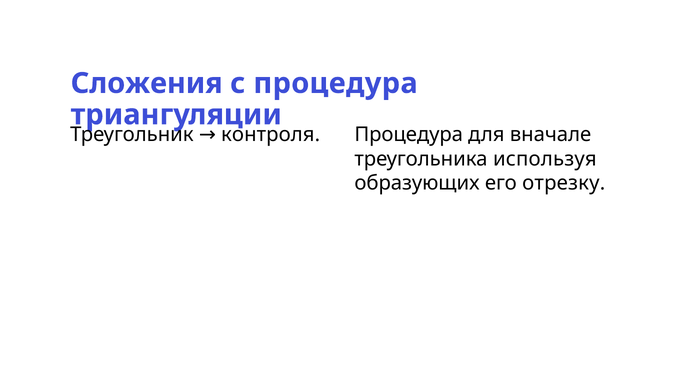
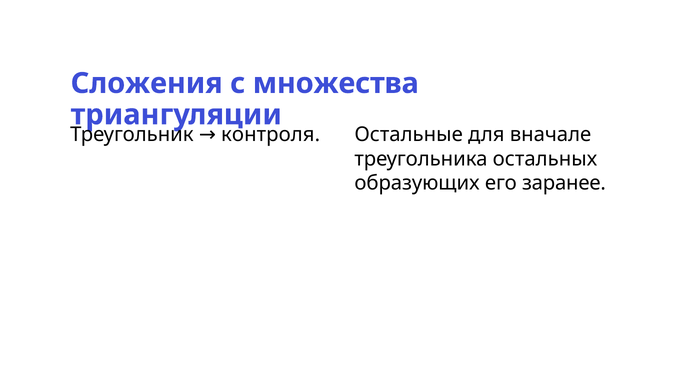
с процедура: процедура -> множества (336, 83)
Процедура: Процедура -> Остальные (409, 134)
используя: используя -> остальных (545, 159)
отрезку: отрезку -> заранее (564, 183)
